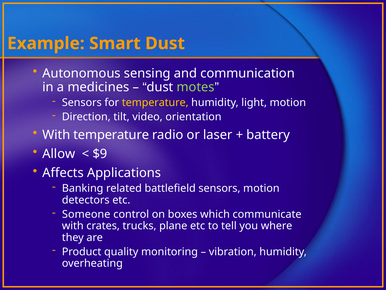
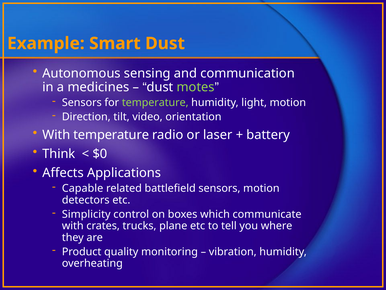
temperature colour: yellow -> light green (155, 102)
Allow: Allow -> Think (59, 154)
$9: $9 -> $0 (100, 154)
Banking: Banking -> Capable (83, 188)
Someone: Someone -> Simplicity (86, 214)
